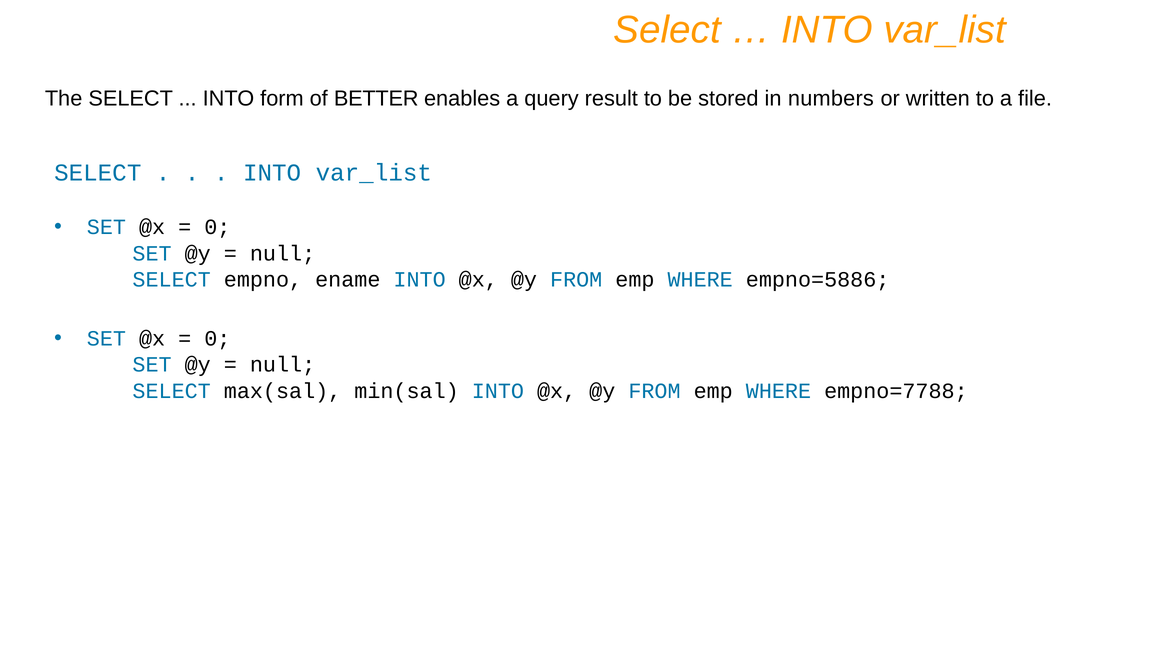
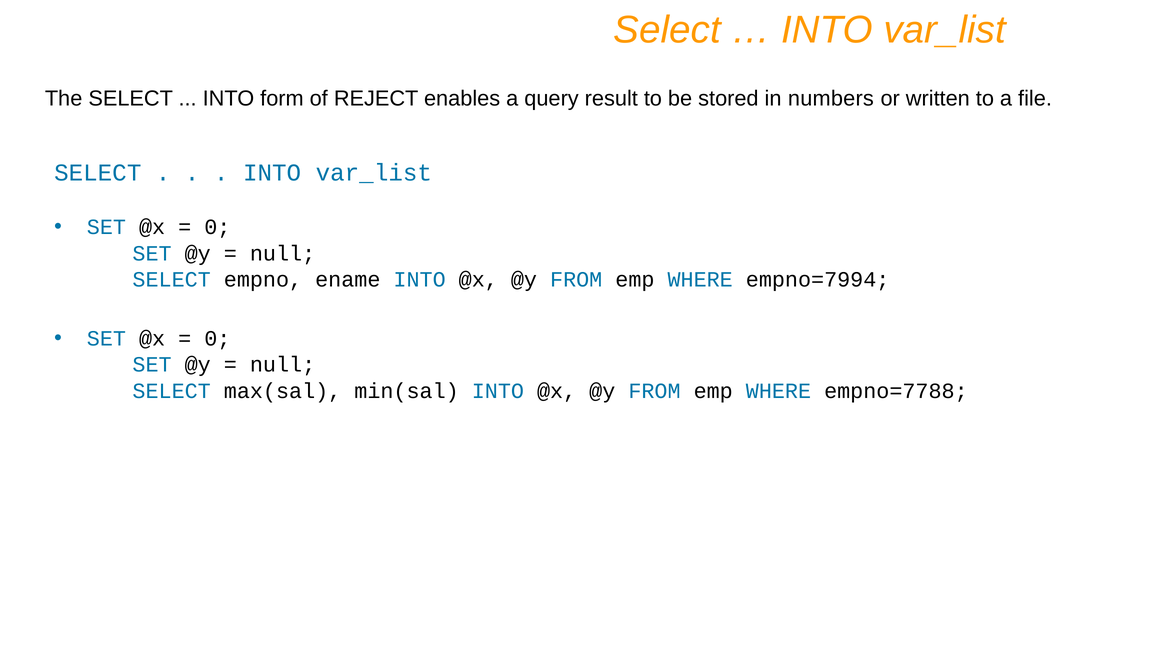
BETTER: BETTER -> REJECT (376, 99)
empno=5886: empno=5886 -> empno=7994 (818, 279)
